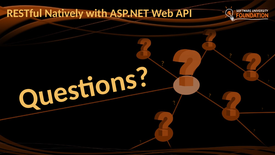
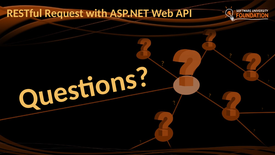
Natively: Natively -> Request (64, 13)
